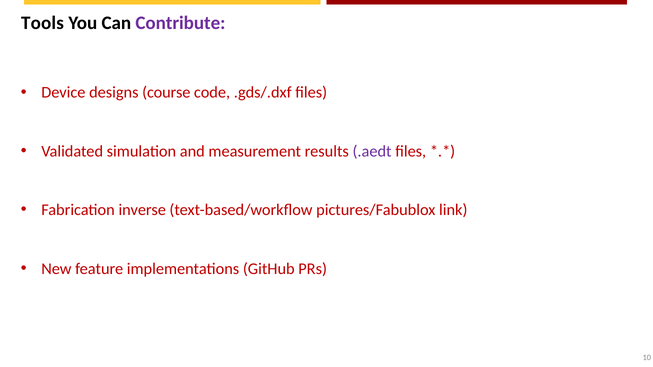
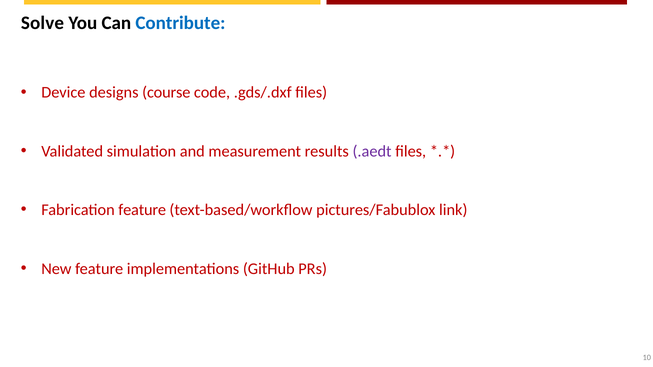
Tools: Tools -> Solve (42, 23)
Contribute colour: purple -> blue (180, 23)
Fabrication inverse: inverse -> feature (142, 210)
